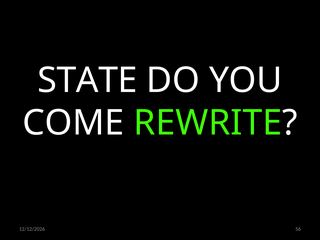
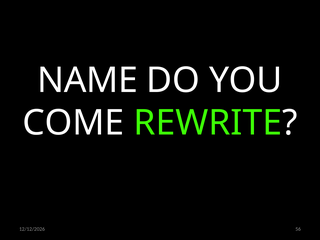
STATE: STATE -> NAME (87, 80)
